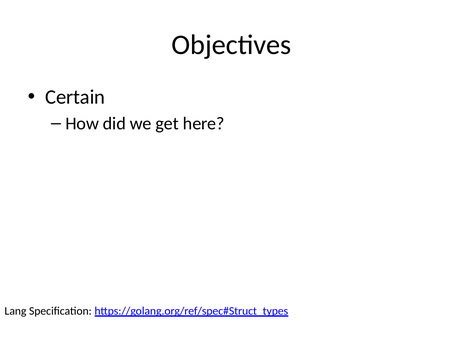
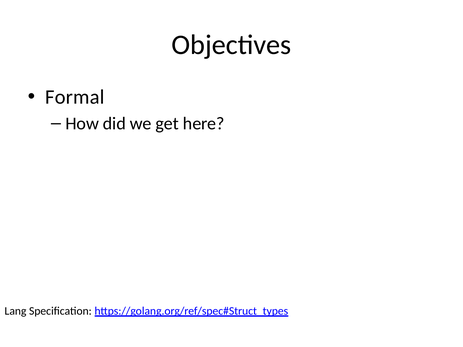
Certain: Certain -> Formal (75, 97)
